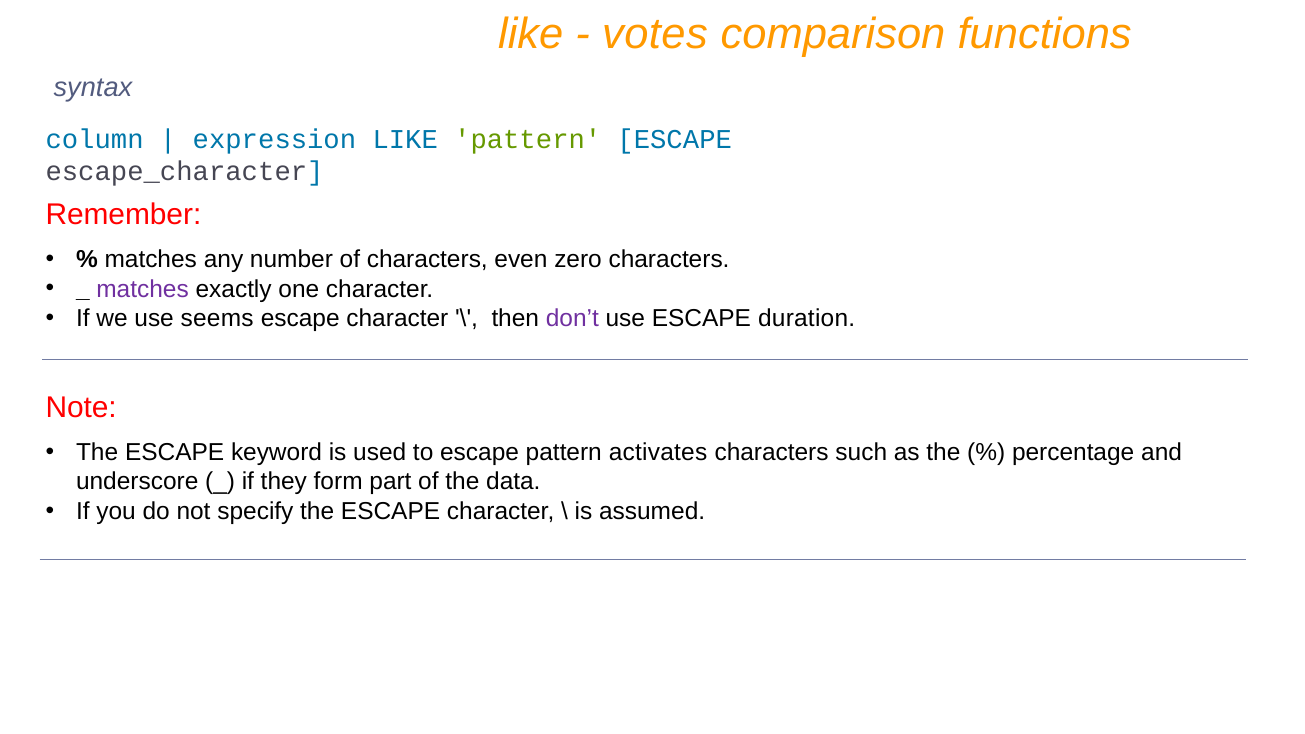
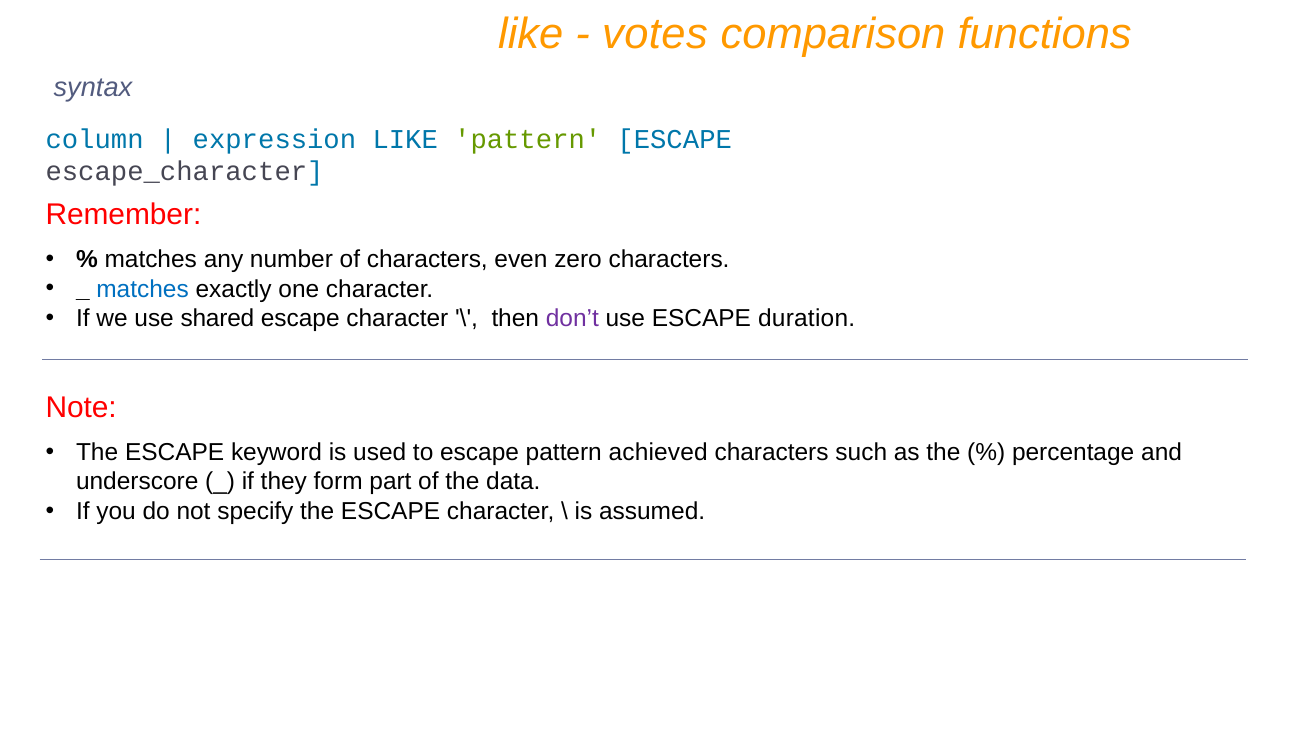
matches colour: purple -> blue (143, 289)
seems: seems -> shared (217, 319)
activates: activates -> achieved (658, 453)
